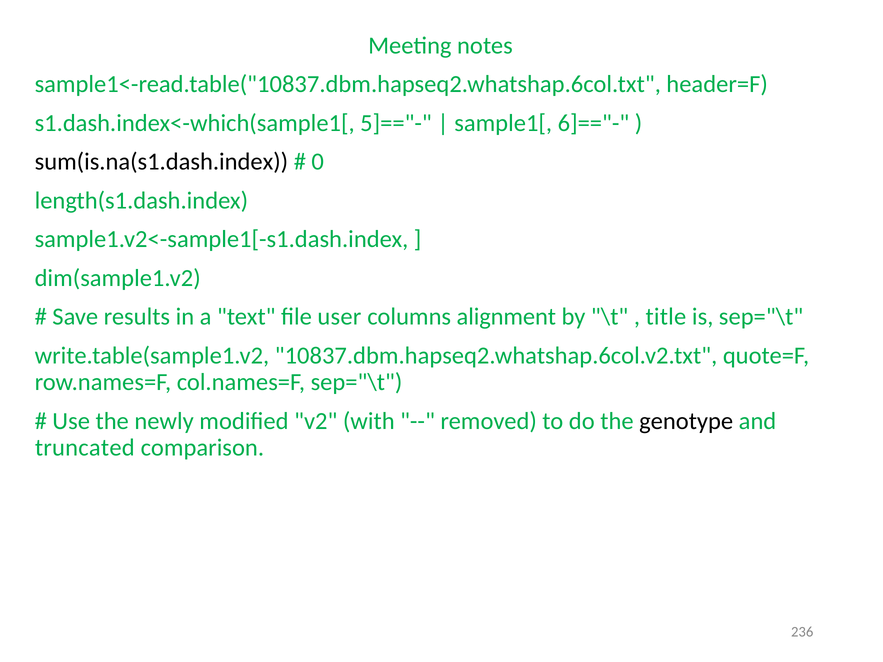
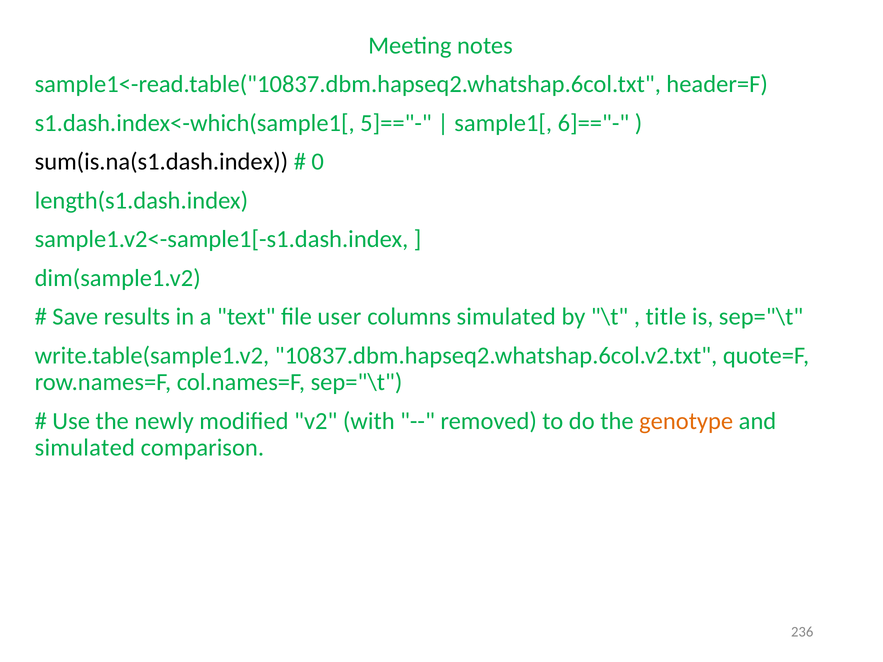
columns alignment: alignment -> simulated (506, 317)
genotype colour: black -> orange (686, 421)
truncated: truncated -> simulated (85, 448)
